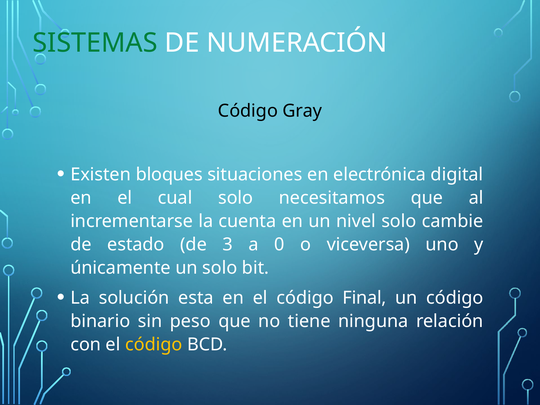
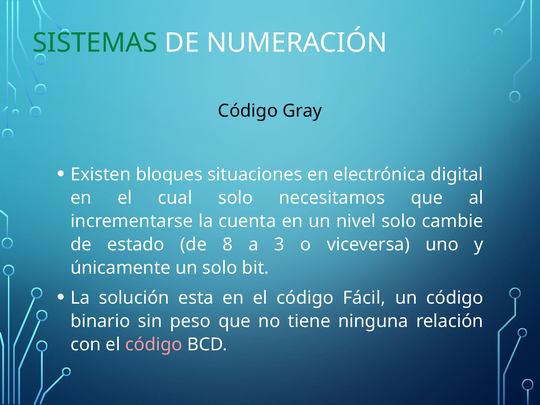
3: 3 -> 8 (228, 244)
0: 0 -> 3 (279, 244)
Final: Final -> Fácil (364, 298)
código colour: yellow -> pink (154, 344)
